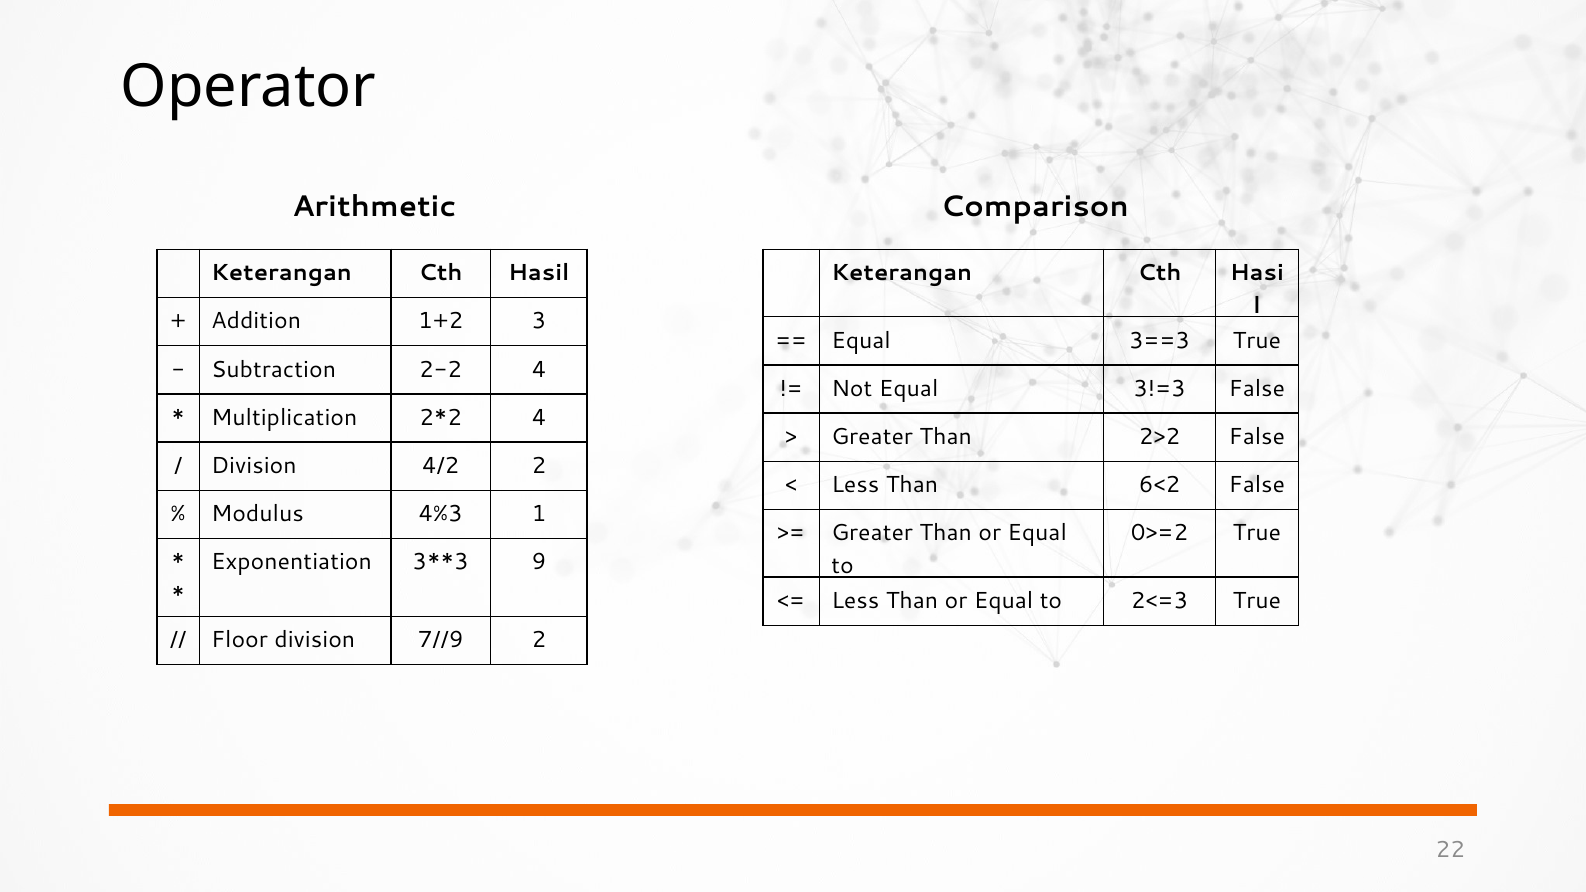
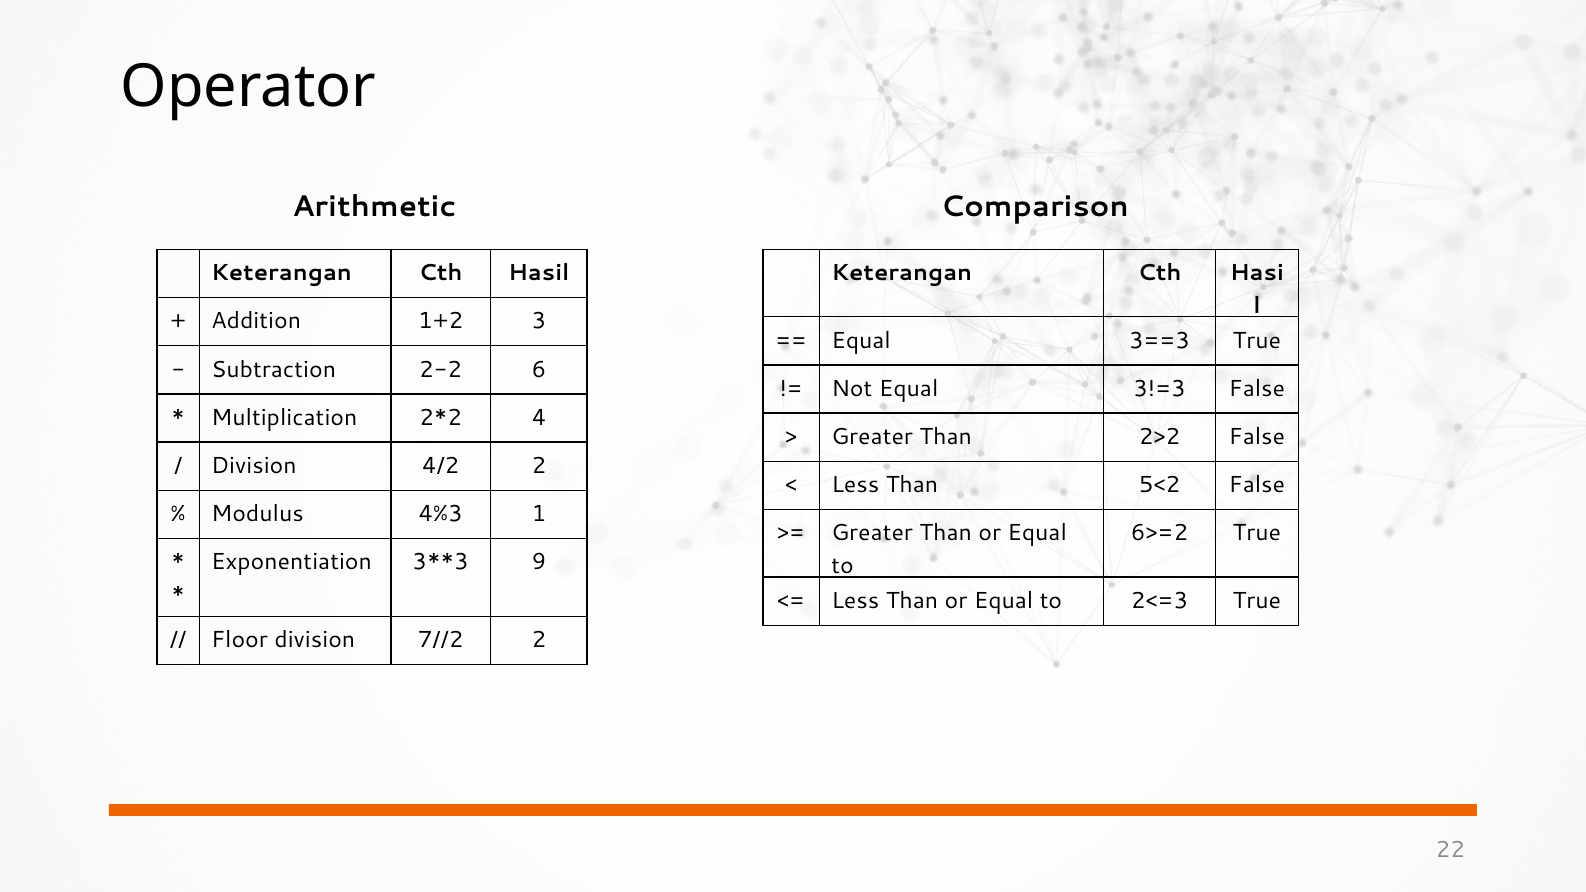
2-2 4: 4 -> 6 (539, 369)
6<2: 6<2 -> 5<2 (1160, 485)
0>=2: 0>=2 -> 6>=2 (1160, 533)
7//9: 7//9 -> 7//2 (441, 640)
